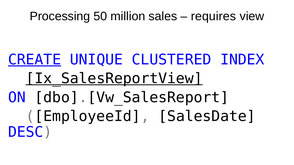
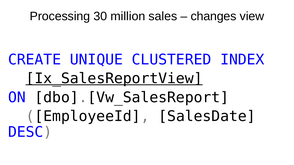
50: 50 -> 30 (100, 16)
requires: requires -> changes (214, 16)
CREATE underline: present -> none (35, 60)
